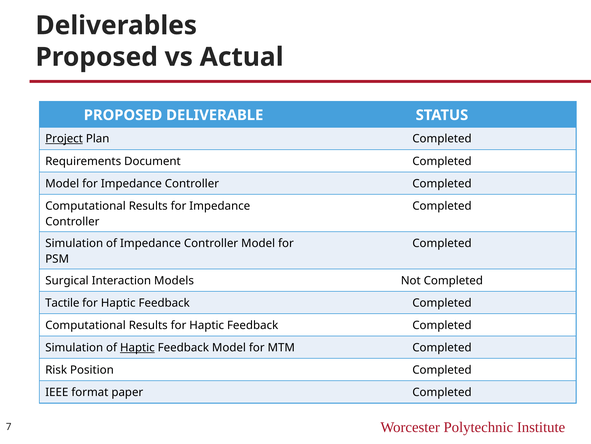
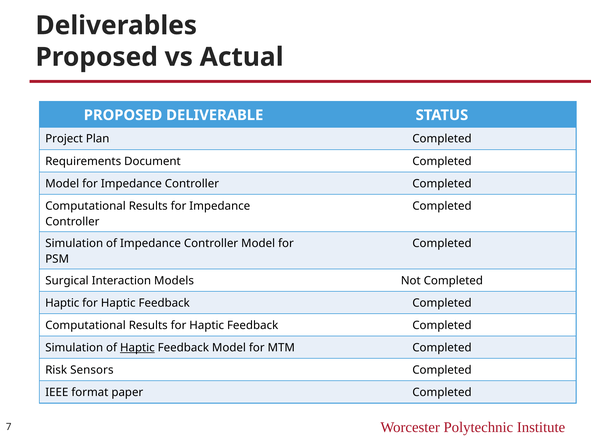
Project underline: present -> none (64, 139)
Tactile: Tactile -> Haptic (62, 302)
Position: Position -> Sensors (92, 369)
